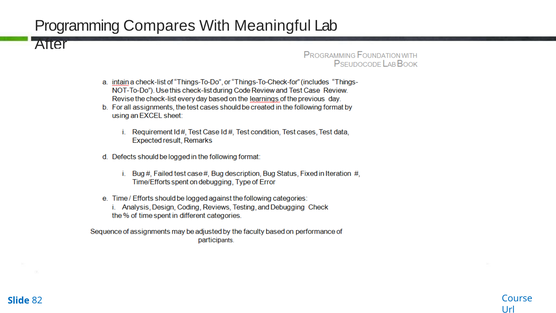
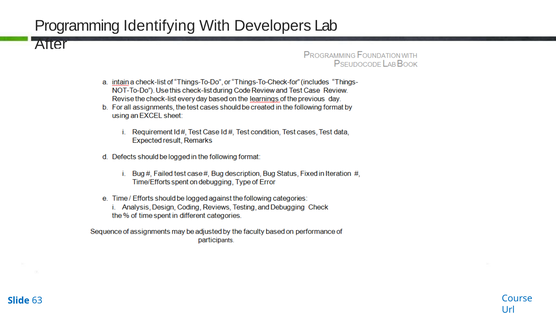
Compares: Compares -> Identifying (159, 26)
Meaningful: Meaningful -> Developers (273, 26)
82: 82 -> 63 (37, 301)
